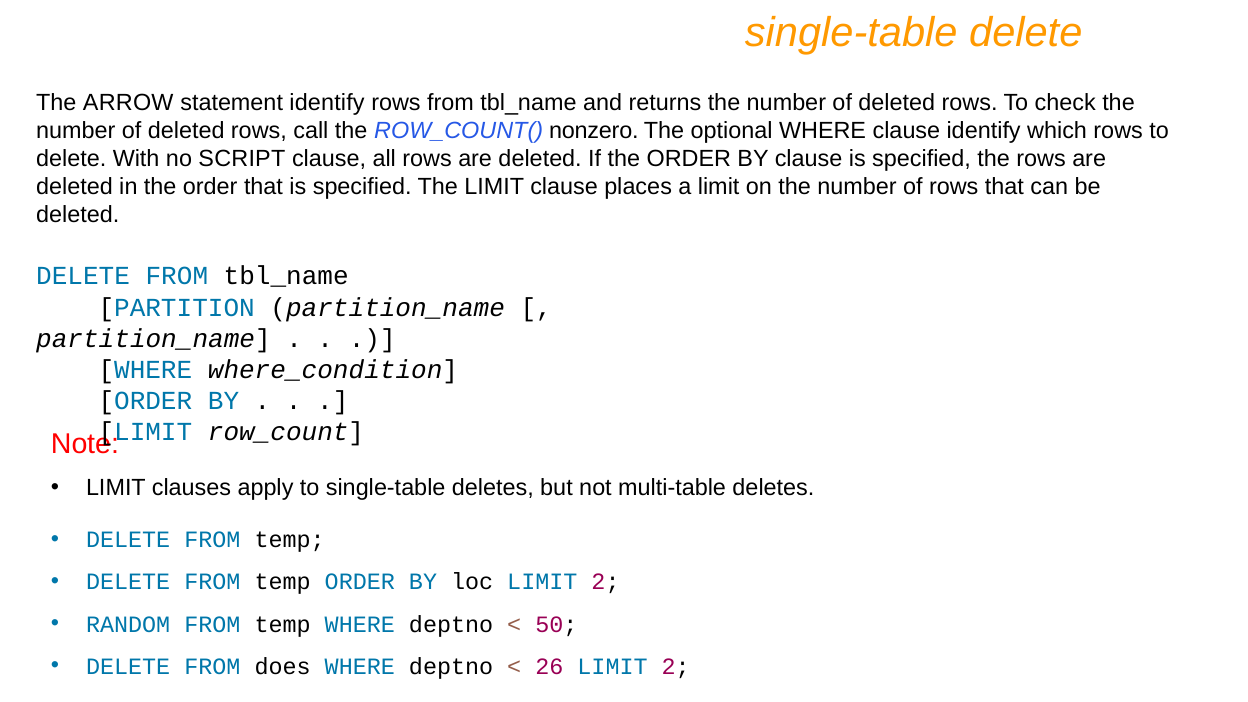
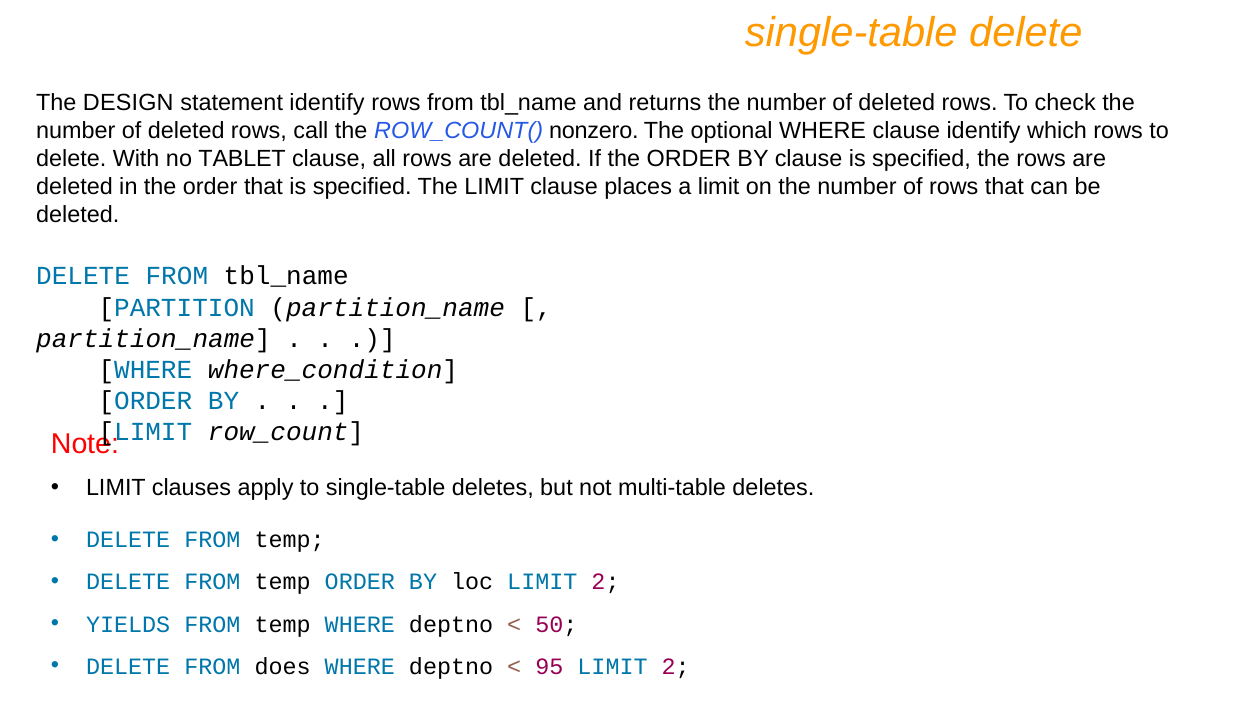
ARROW: ARROW -> DESIGN (128, 103)
SCRIPT: SCRIPT -> TABLET (242, 159)
RANDOM: RANDOM -> YIELDS (128, 624)
26: 26 -> 95 (549, 666)
